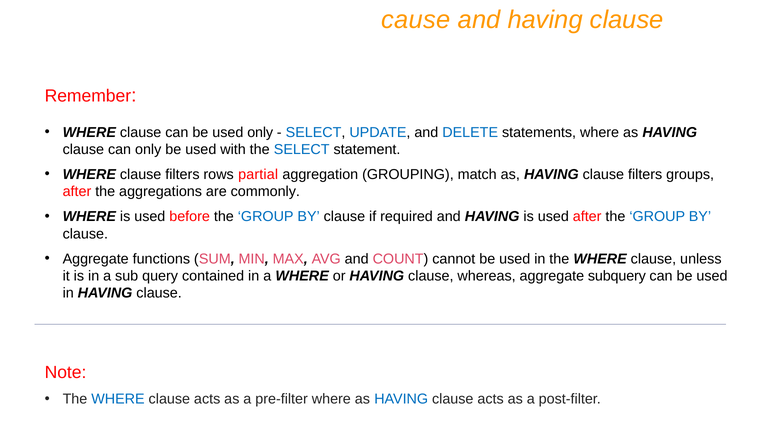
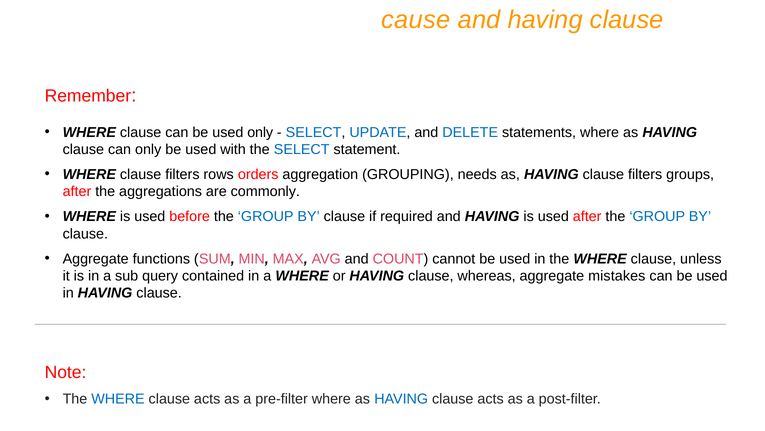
partial: partial -> orders (258, 174)
match: match -> needs (477, 174)
subquery: subquery -> mistakes (617, 276)
